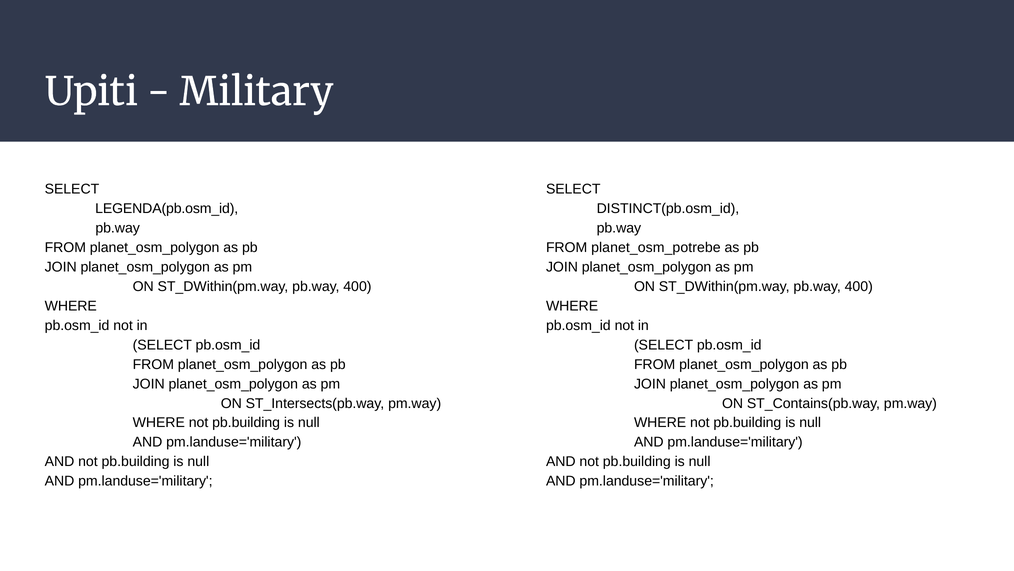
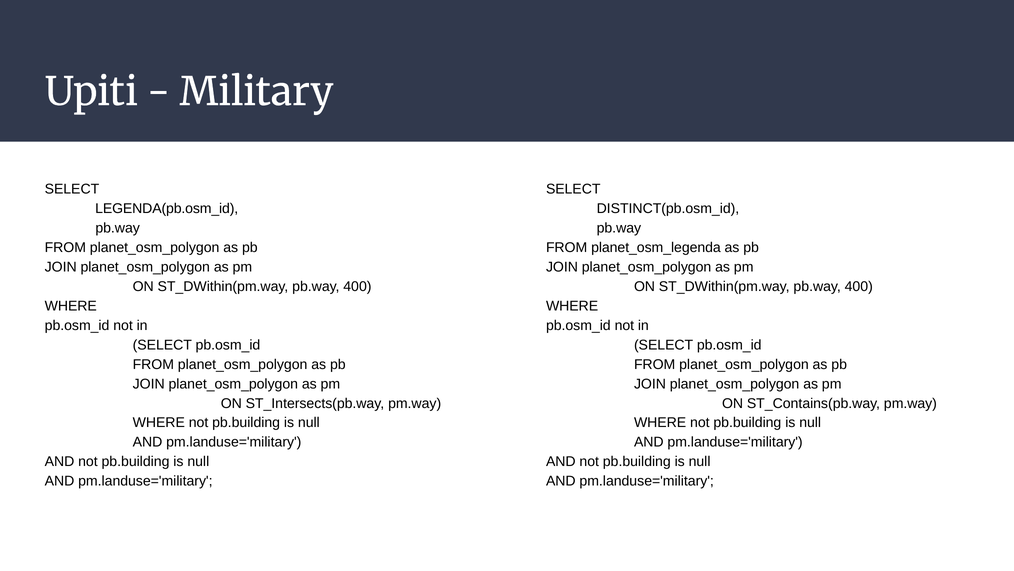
planet_osm_potrebe: planet_osm_potrebe -> planet_osm_legenda (656, 247)
